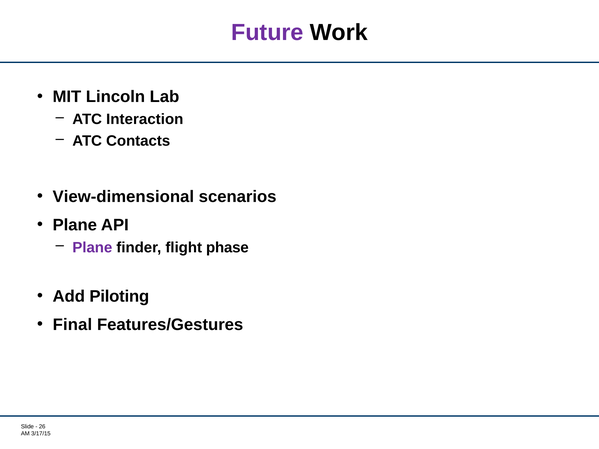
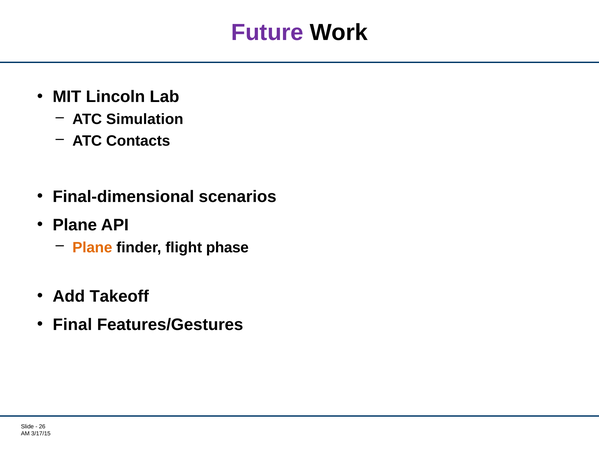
Interaction: Interaction -> Simulation (145, 119)
View-dimensional: View-dimensional -> Final-dimensional (123, 197)
Plane colour: purple -> orange (92, 248)
Piloting: Piloting -> Takeoff (119, 297)
